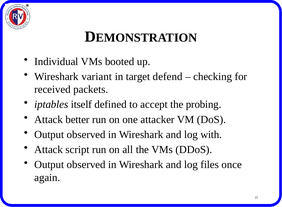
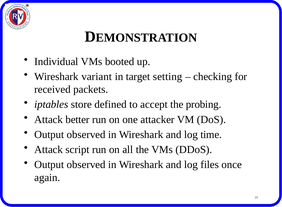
defend: defend -> setting (168, 77)
itself: itself -> store (81, 105)
with: with -> time (211, 135)
